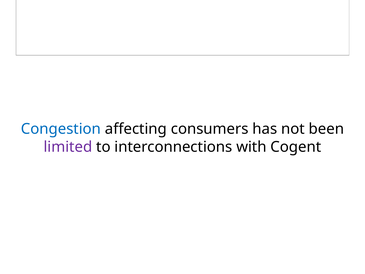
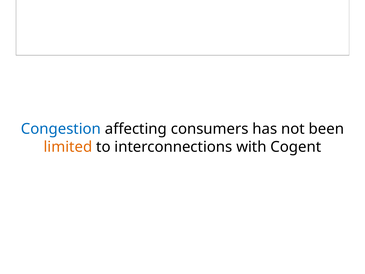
limited colour: purple -> orange (68, 147)
